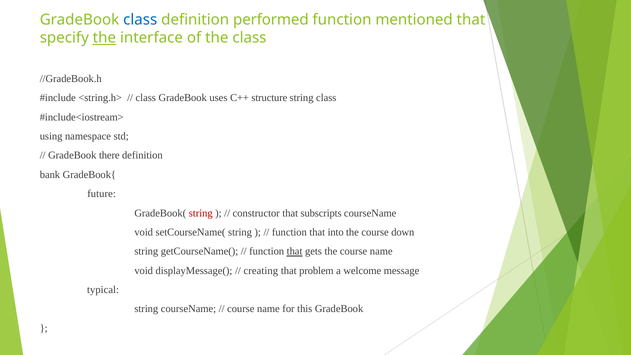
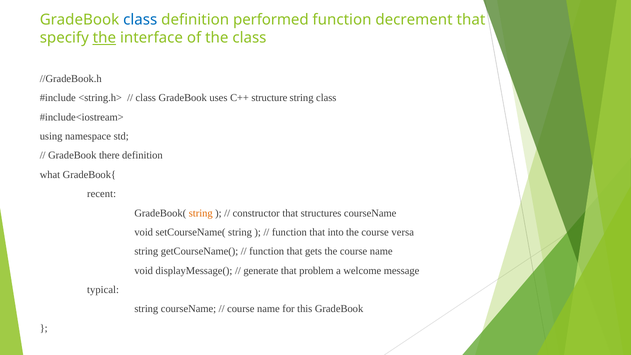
mentioned: mentioned -> decrement (414, 20)
bank: bank -> what (50, 175)
future: future -> recent (102, 194)
string colour: red -> orange (201, 213)
subscripts: subscripts -> structures (321, 213)
down: down -> versa (403, 232)
that underline: present -> none (295, 251)
creating: creating -> generate (261, 271)
